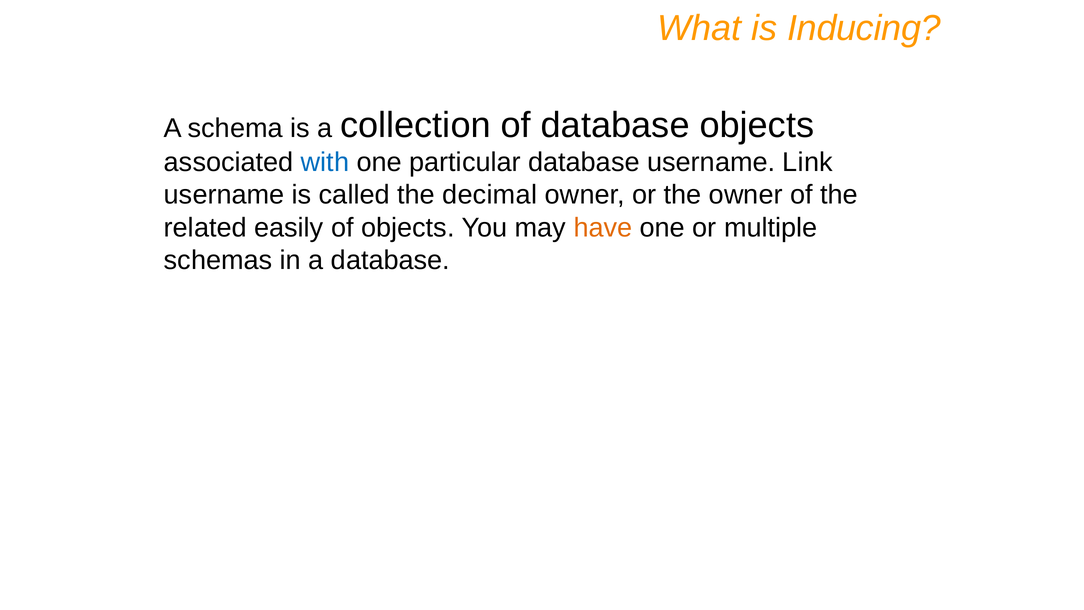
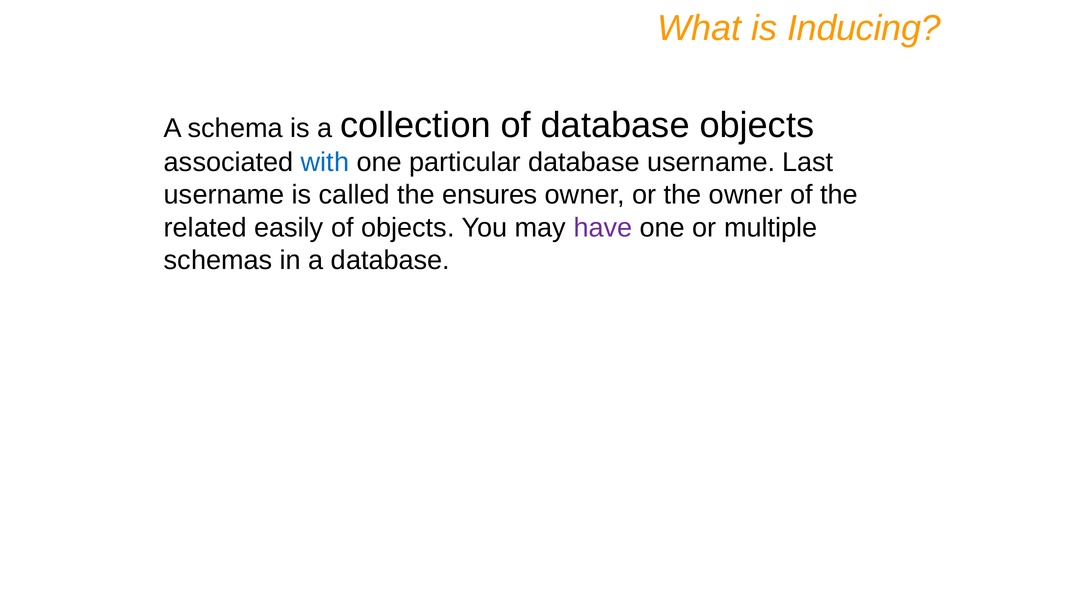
Link: Link -> Last (808, 162)
decimal: decimal -> ensures (490, 195)
have colour: orange -> purple (603, 227)
